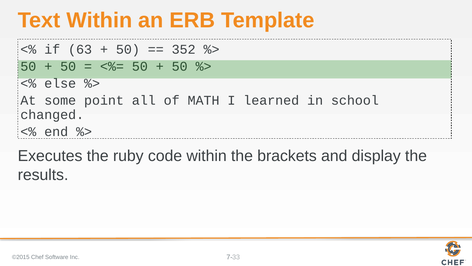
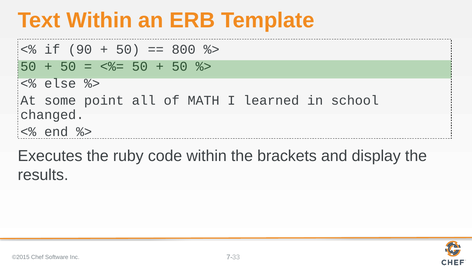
63: 63 -> 90 (80, 49)
352: 352 -> 800 (184, 49)
